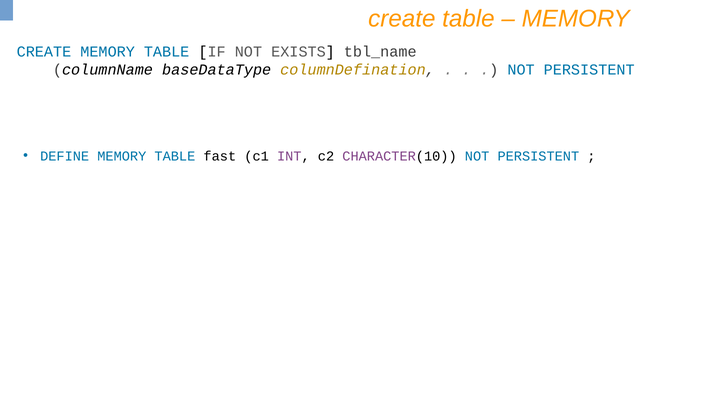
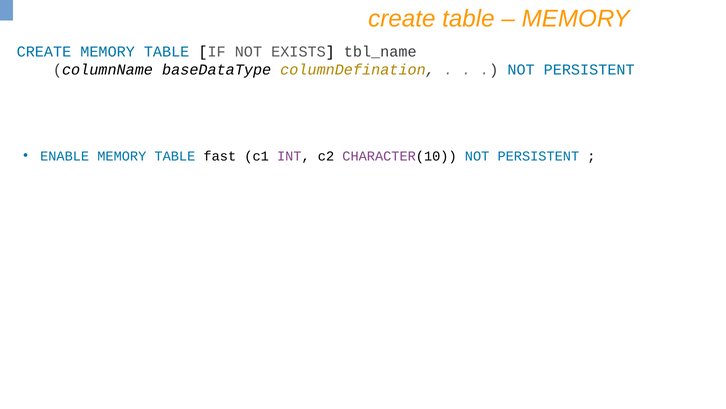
DEFINE: DEFINE -> ENABLE (65, 156)
